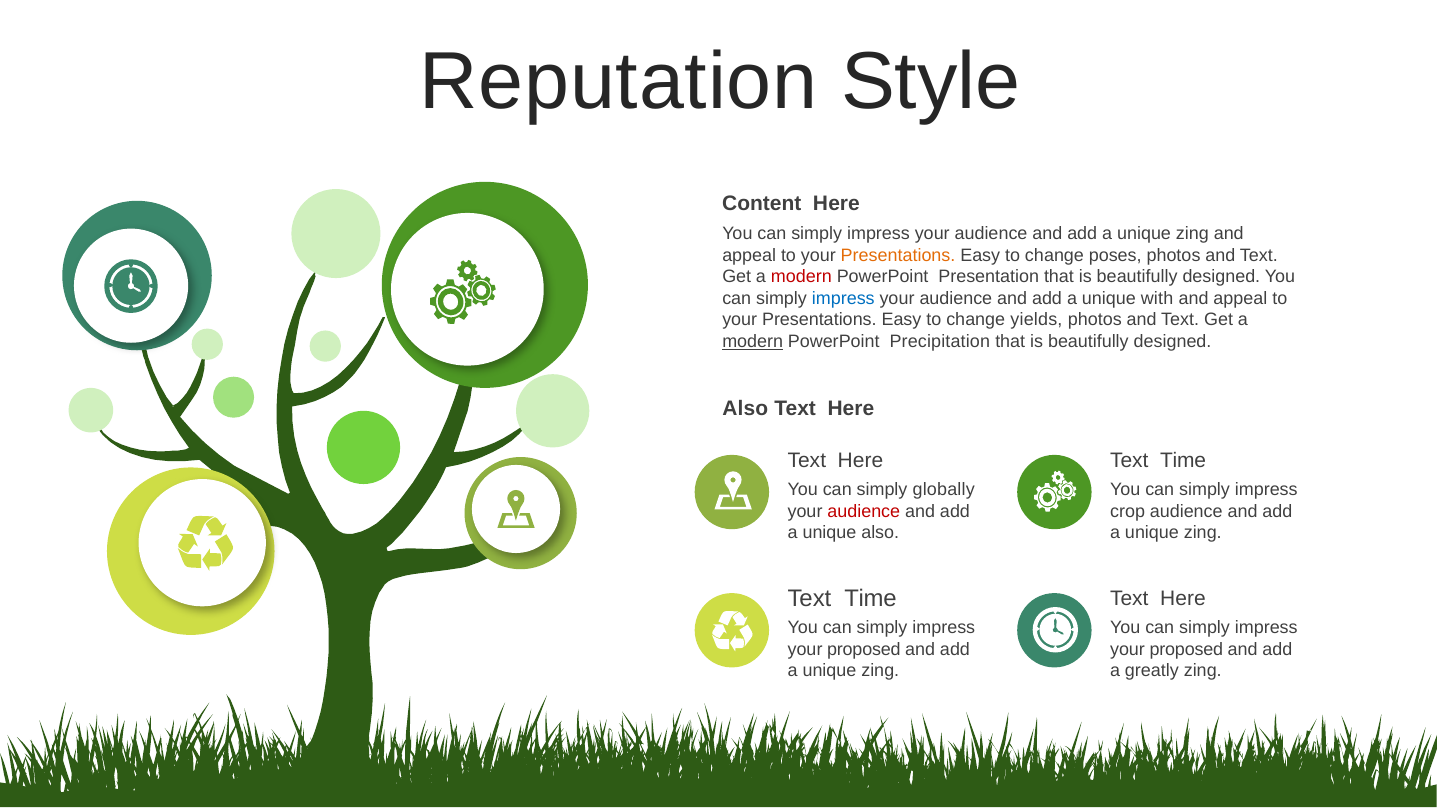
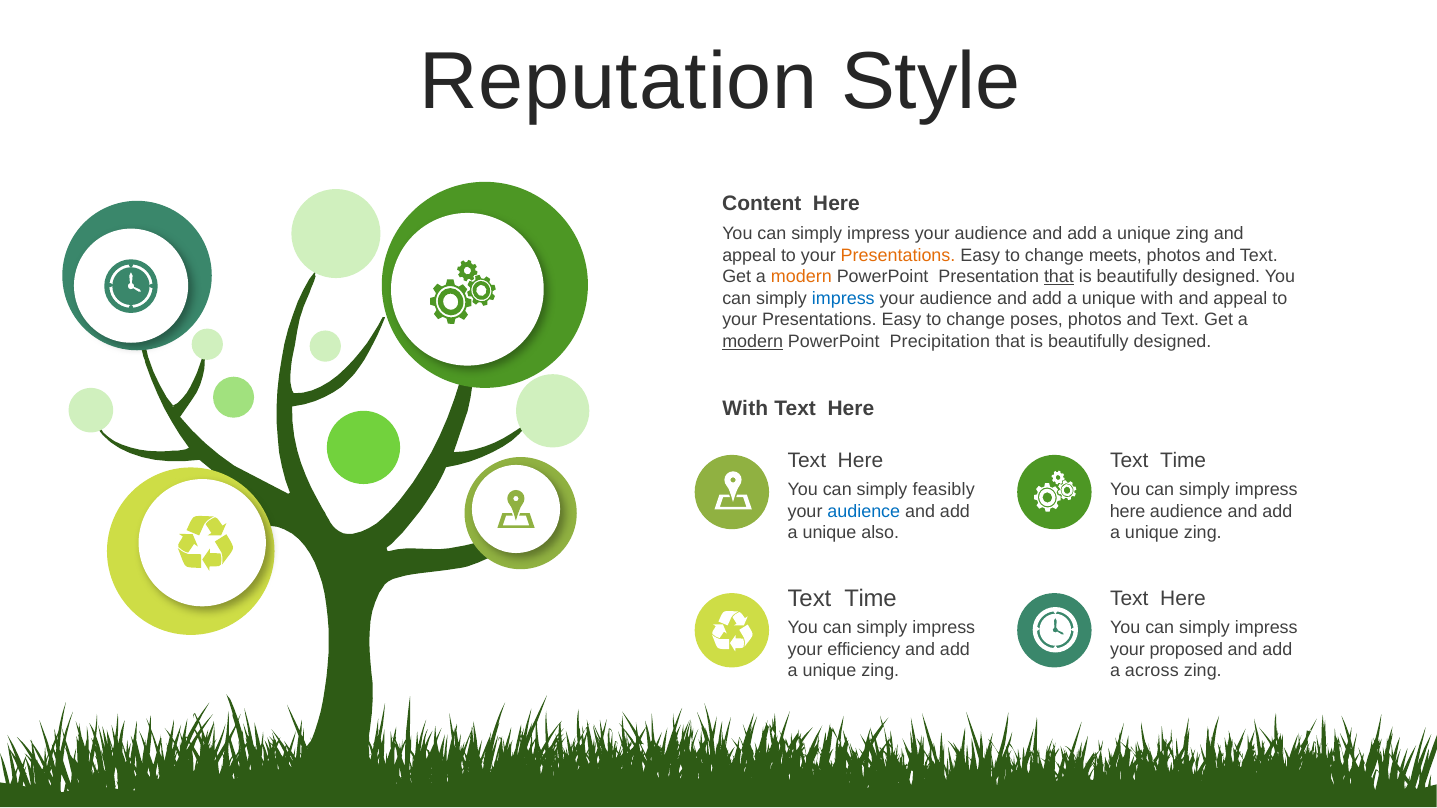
poses: poses -> meets (1115, 255)
modern colour: red -> orange (801, 277)
that underline: none -> present (1059, 277)
yields: yields -> poses (1037, 320)
Also: Also -> With (745, 409)
globally: globally -> feasibly (944, 490)
audience colour: red -> blue (864, 511)
crop: crop -> here (1128, 511)
proposed: proposed -> efficiency (864, 650)
greatly: greatly -> across (1152, 671)
